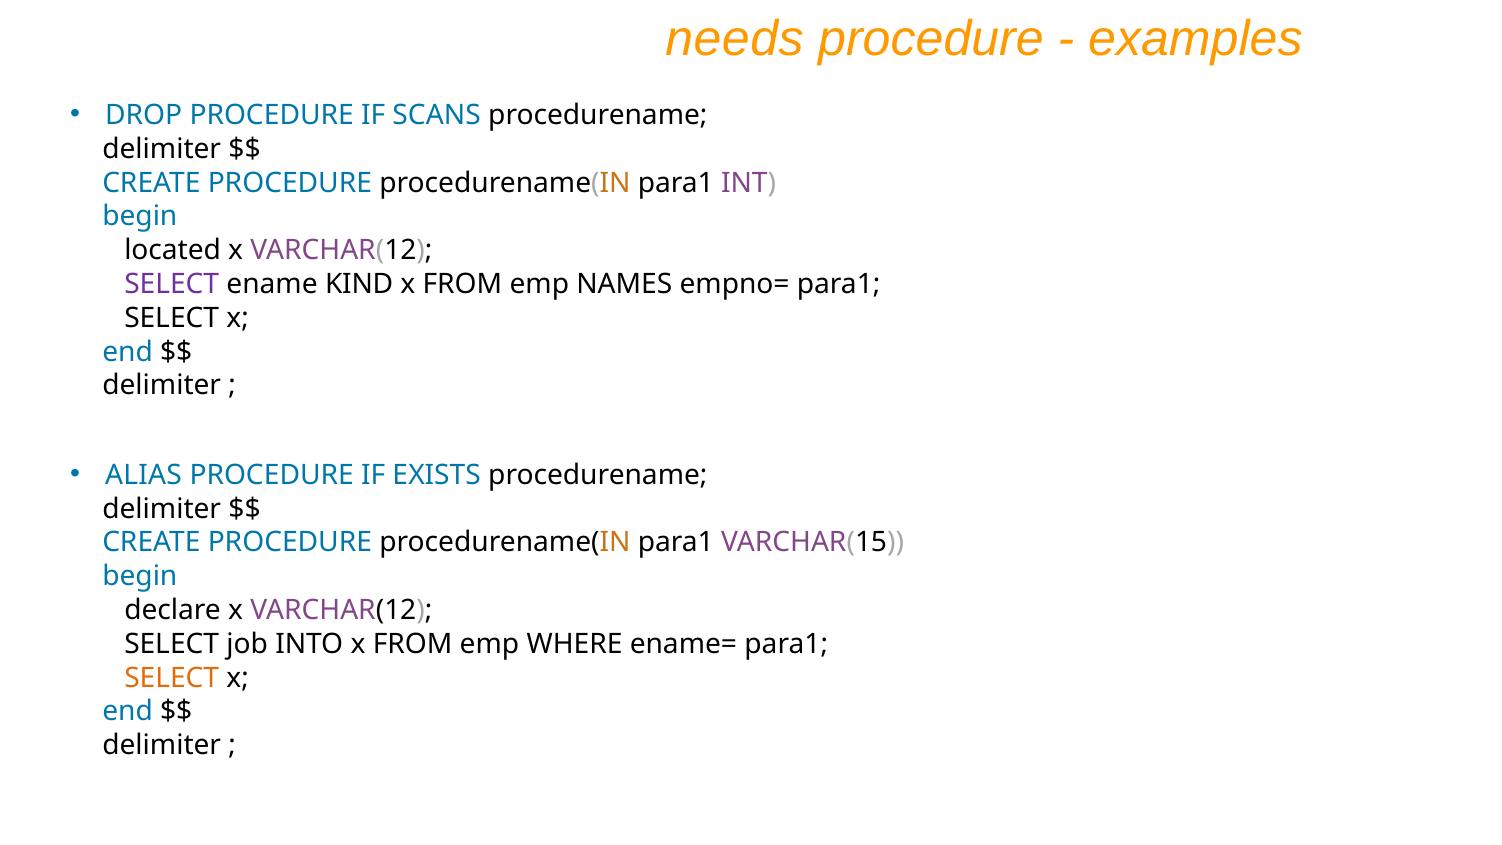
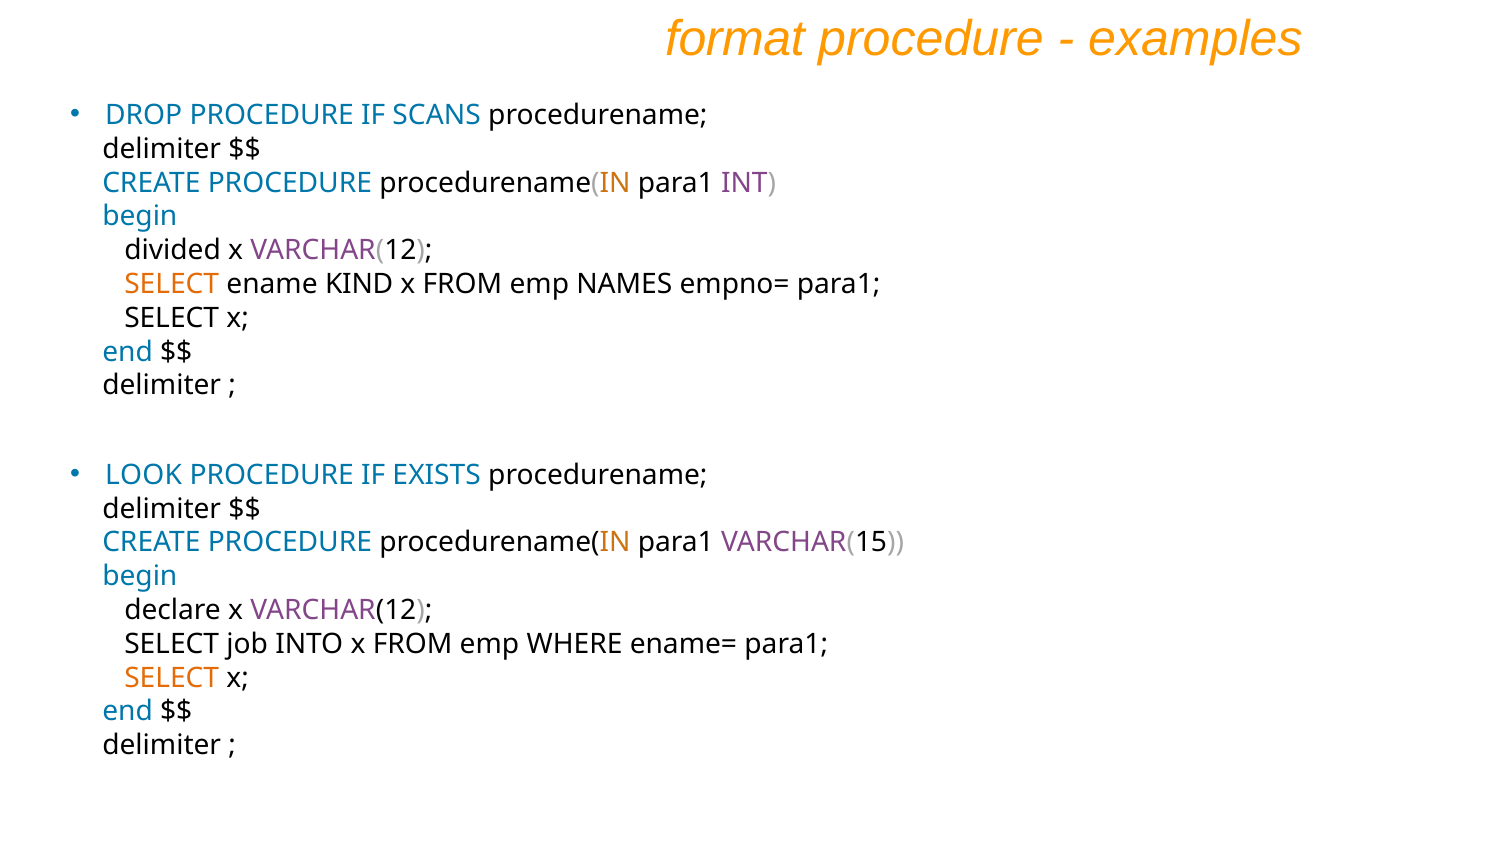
needs: needs -> format (735, 39)
located: located -> divided (173, 250)
SELECT colour: purple -> orange (172, 284)
ALIAS: ALIAS -> LOOK (144, 475)
